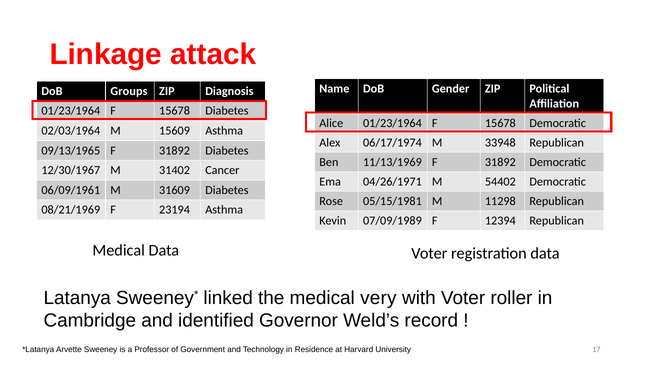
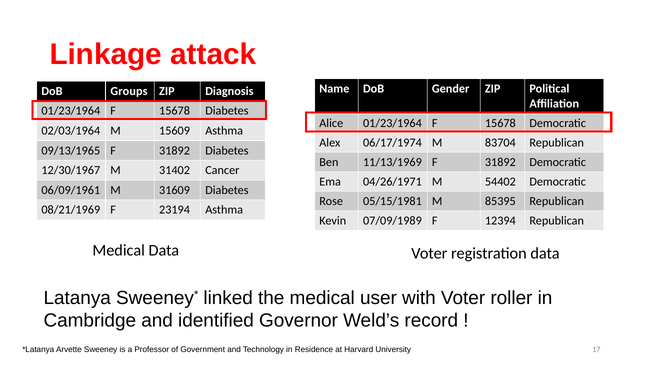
33948: 33948 -> 83704 (500, 142)
11298: 11298 -> 85395 (500, 201)
very: very -> user (378, 297)
